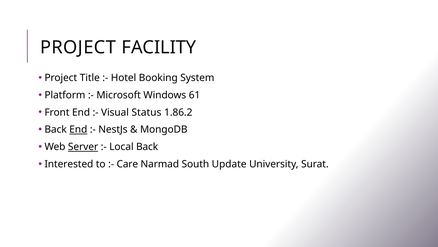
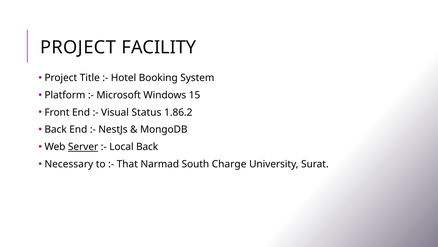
61: 61 -> 15 (195, 95)
End underline: present -> none (78, 129)
Interested: Interested -> Necessary (69, 164)
Care: Care -> That (127, 164)
Update: Update -> Charge (229, 164)
